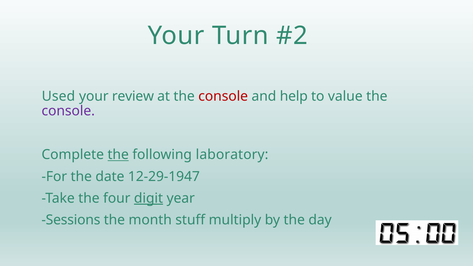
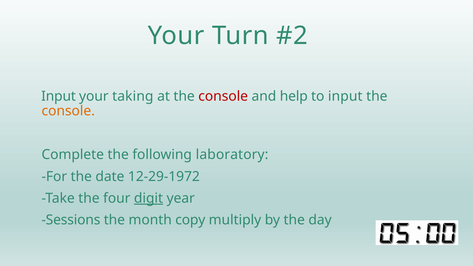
Used: Used -> Input (59, 96)
review: review -> taking (133, 96)
to value: value -> input (345, 96)
console colour: purple -> orange (68, 111)
the underline: present -> none (118, 155)
12-29-1947: 12-29-1947 -> 12-29-1972 (164, 177)
stuff: stuff -> copy (190, 220)
